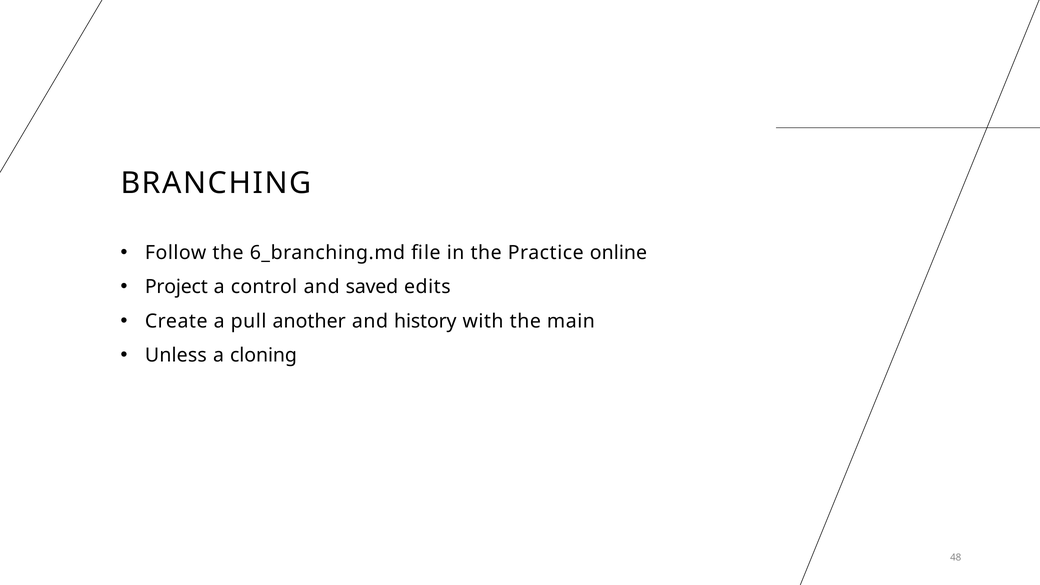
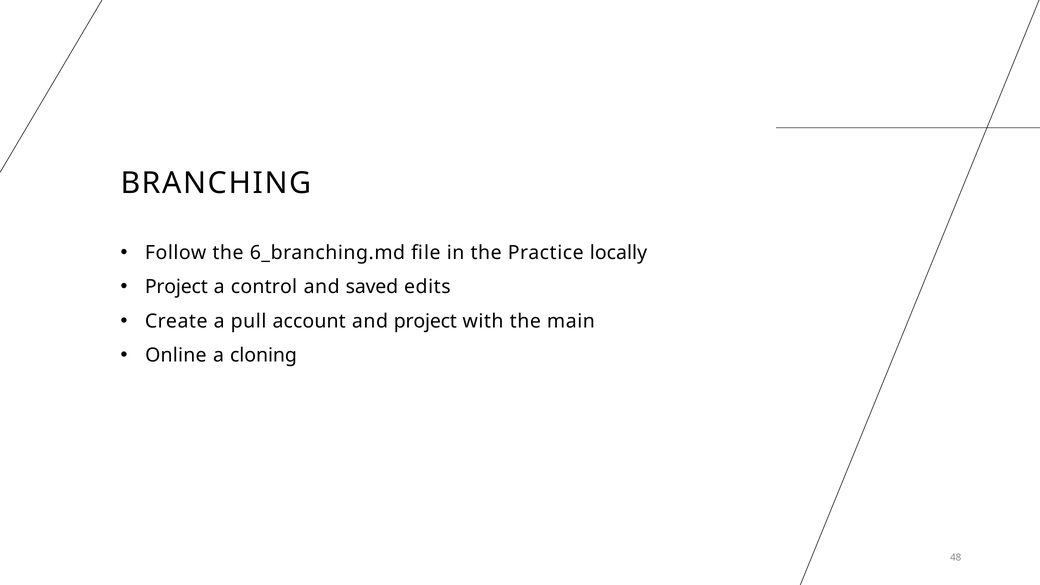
online: online -> locally (618, 253)
another: another -> account (309, 321)
and history: history -> project (425, 321)
Unless: Unless -> Online (176, 355)
